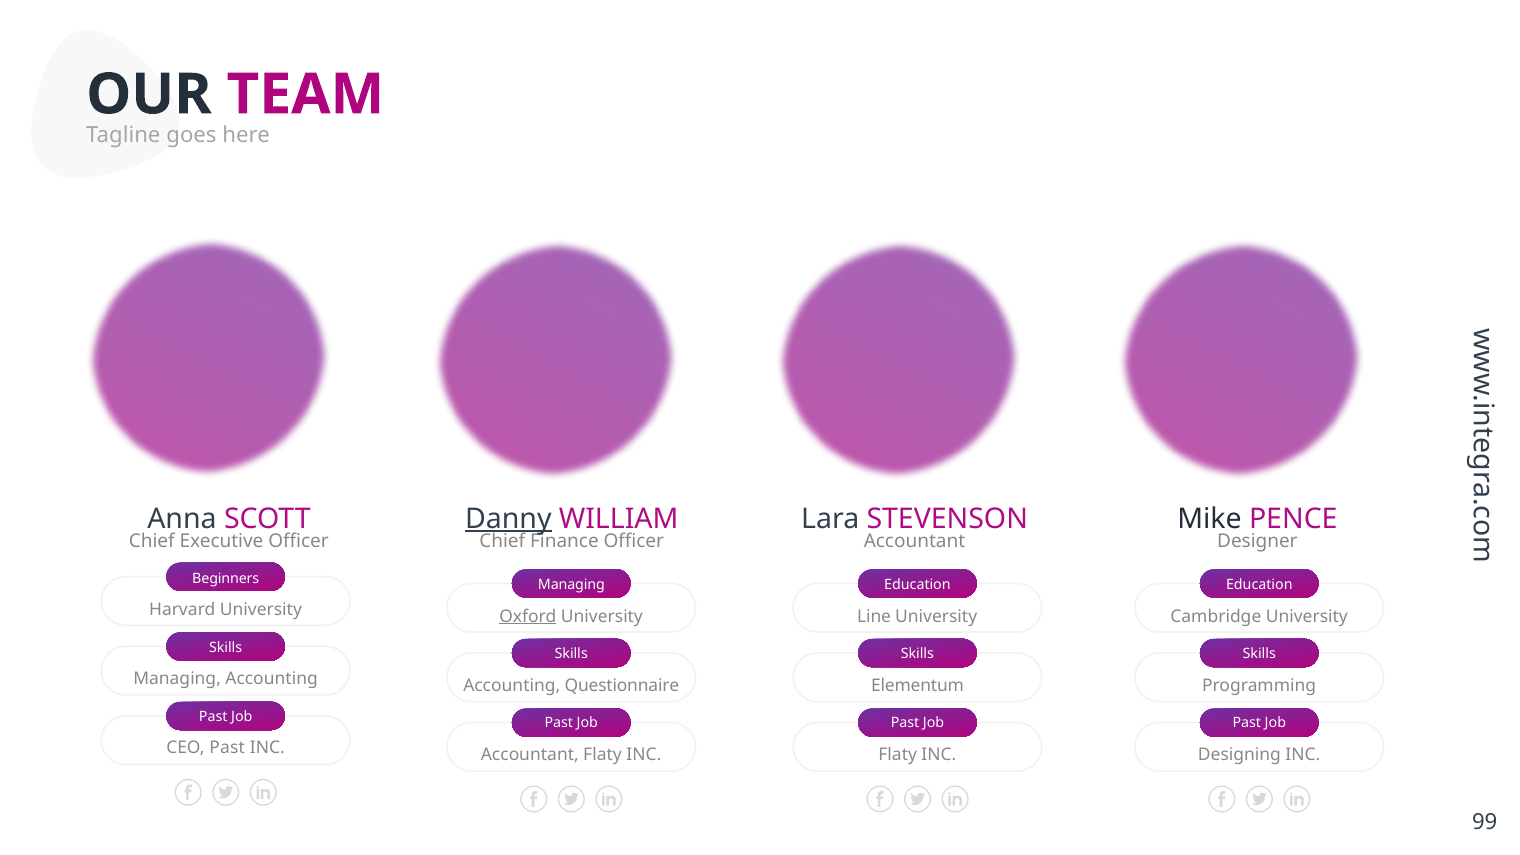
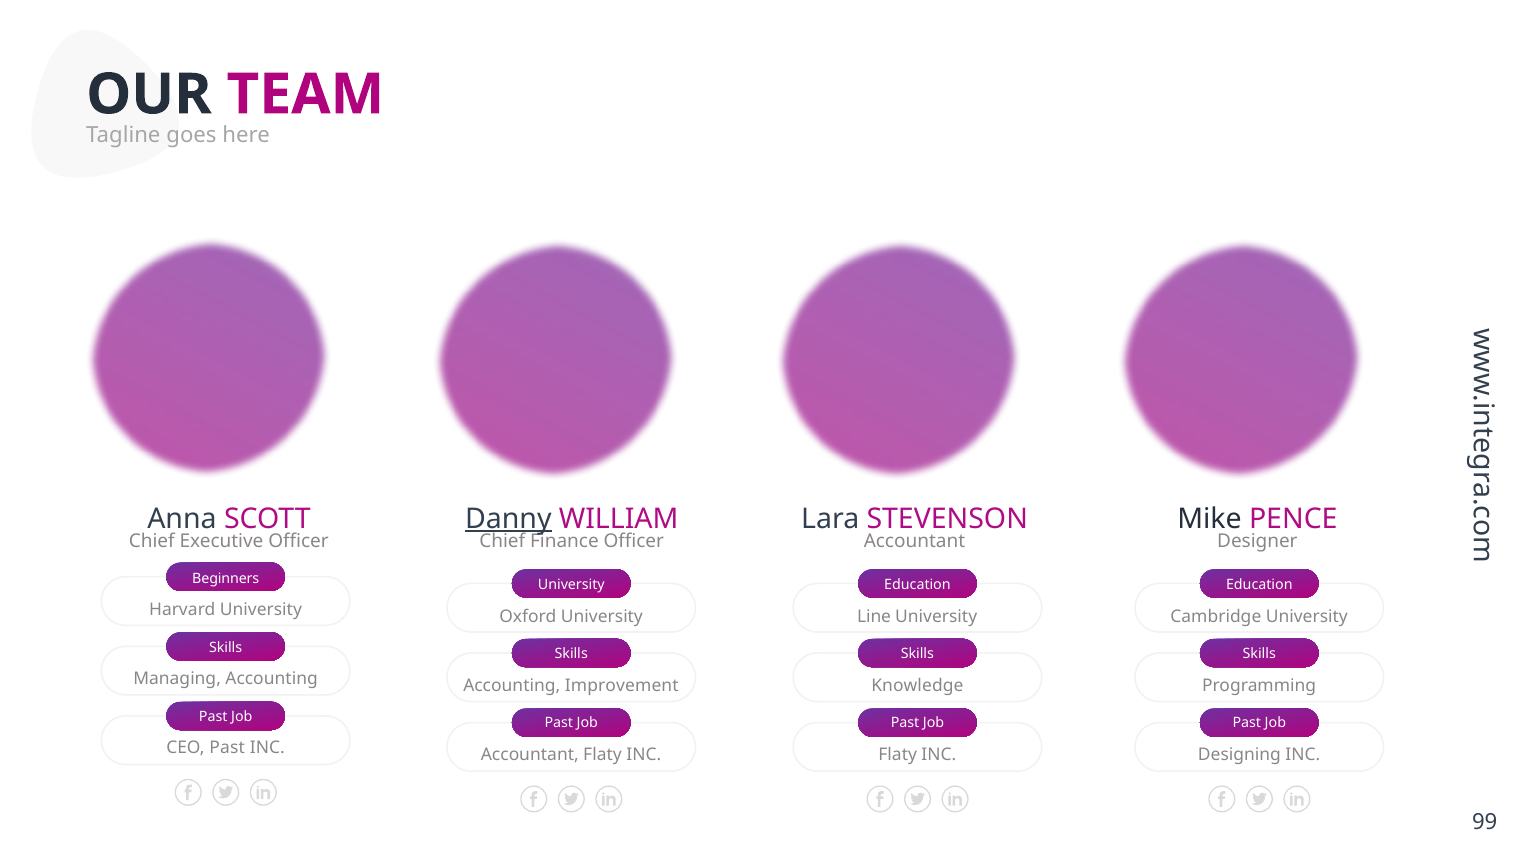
Managing: Managing -> University (571, 585)
Oxford underline: present -> none (528, 616)
Questionnaire: Questionnaire -> Improvement (622, 685)
Elementum: Elementum -> Knowledge (917, 685)
